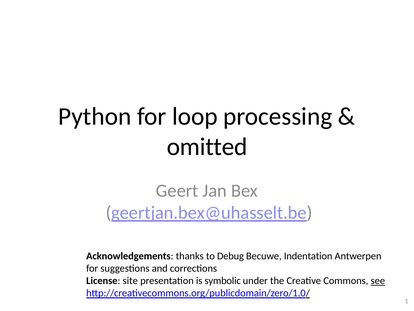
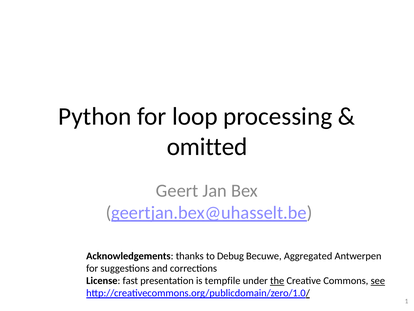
Indentation: Indentation -> Aggregated (308, 256)
site: site -> fast (130, 280)
symbolic: symbolic -> tempfile (223, 280)
the underline: none -> present (277, 280)
